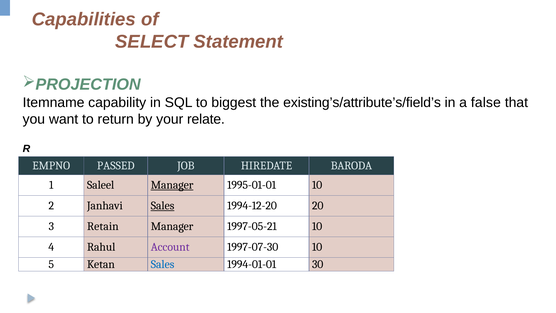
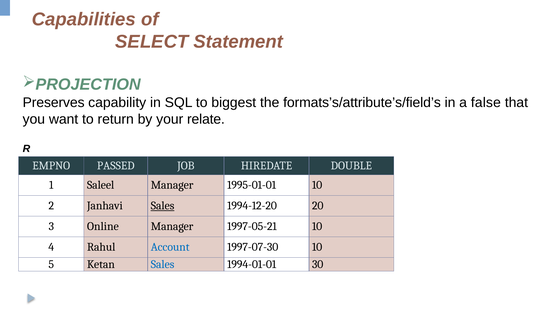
Itemname: Itemname -> Preserves (54, 102)
existing’s/attribute’s/field’s: existing’s/attribute’s/field’s -> formats’s/attribute’s/field’s (362, 102)
BARODA: BARODA -> DOUBLE (351, 165)
Manager underline: present -> none (172, 185)
Retain: Retain -> Online (103, 226)
Account colour: purple -> blue (170, 247)
